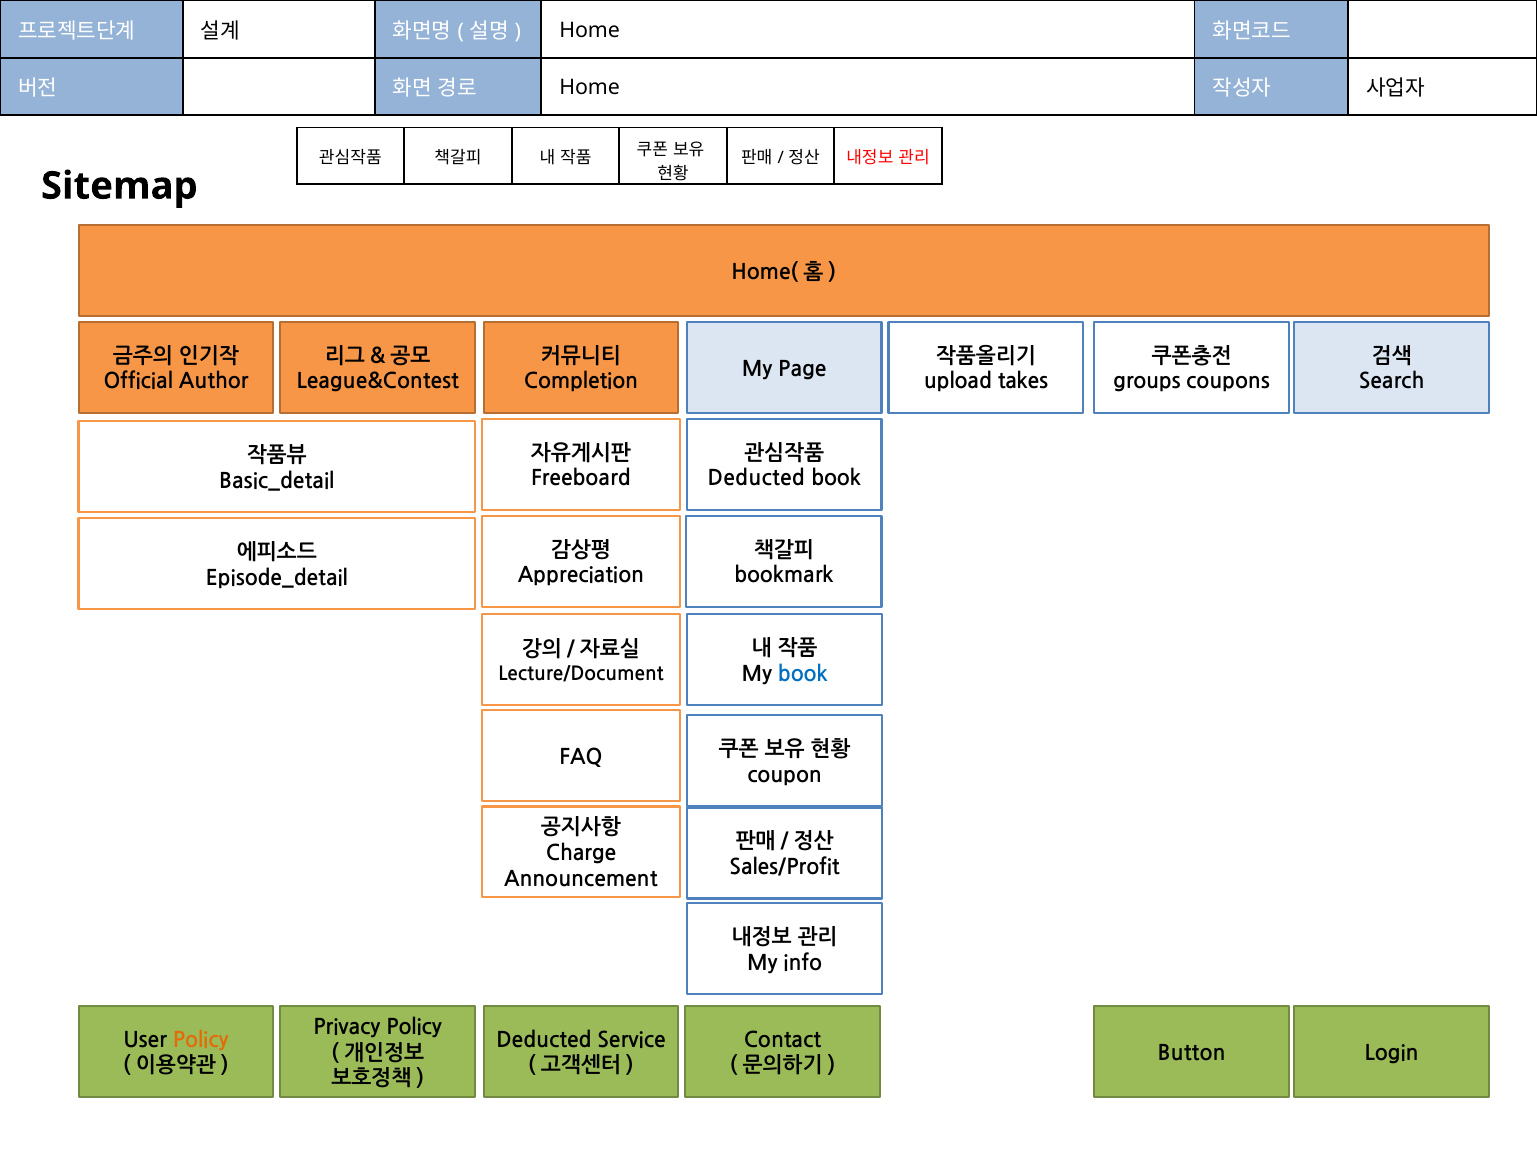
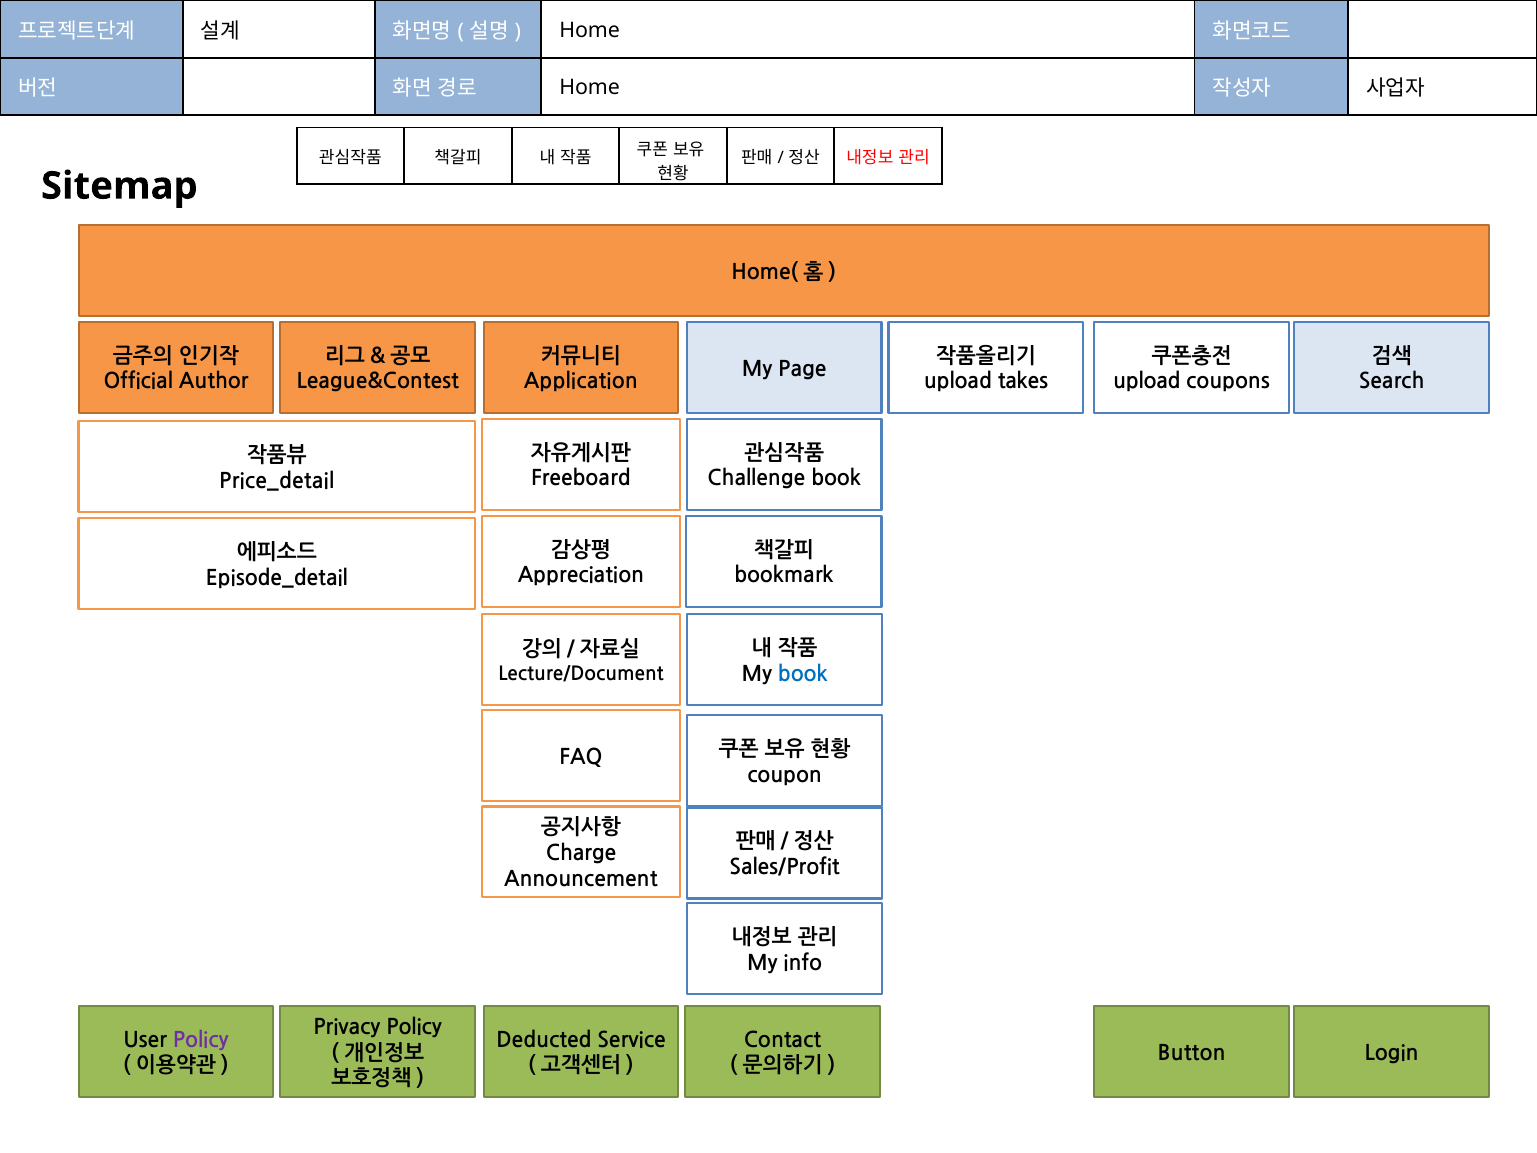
Completion: Completion -> Application (581, 382)
groups: groups -> upload (1147, 382)
Deducted: Deducted -> Challenge (756, 479)
Basic_detail: Basic_detail -> Price_detail (277, 481)
Policy colour: orange -> purple (201, 1040)
